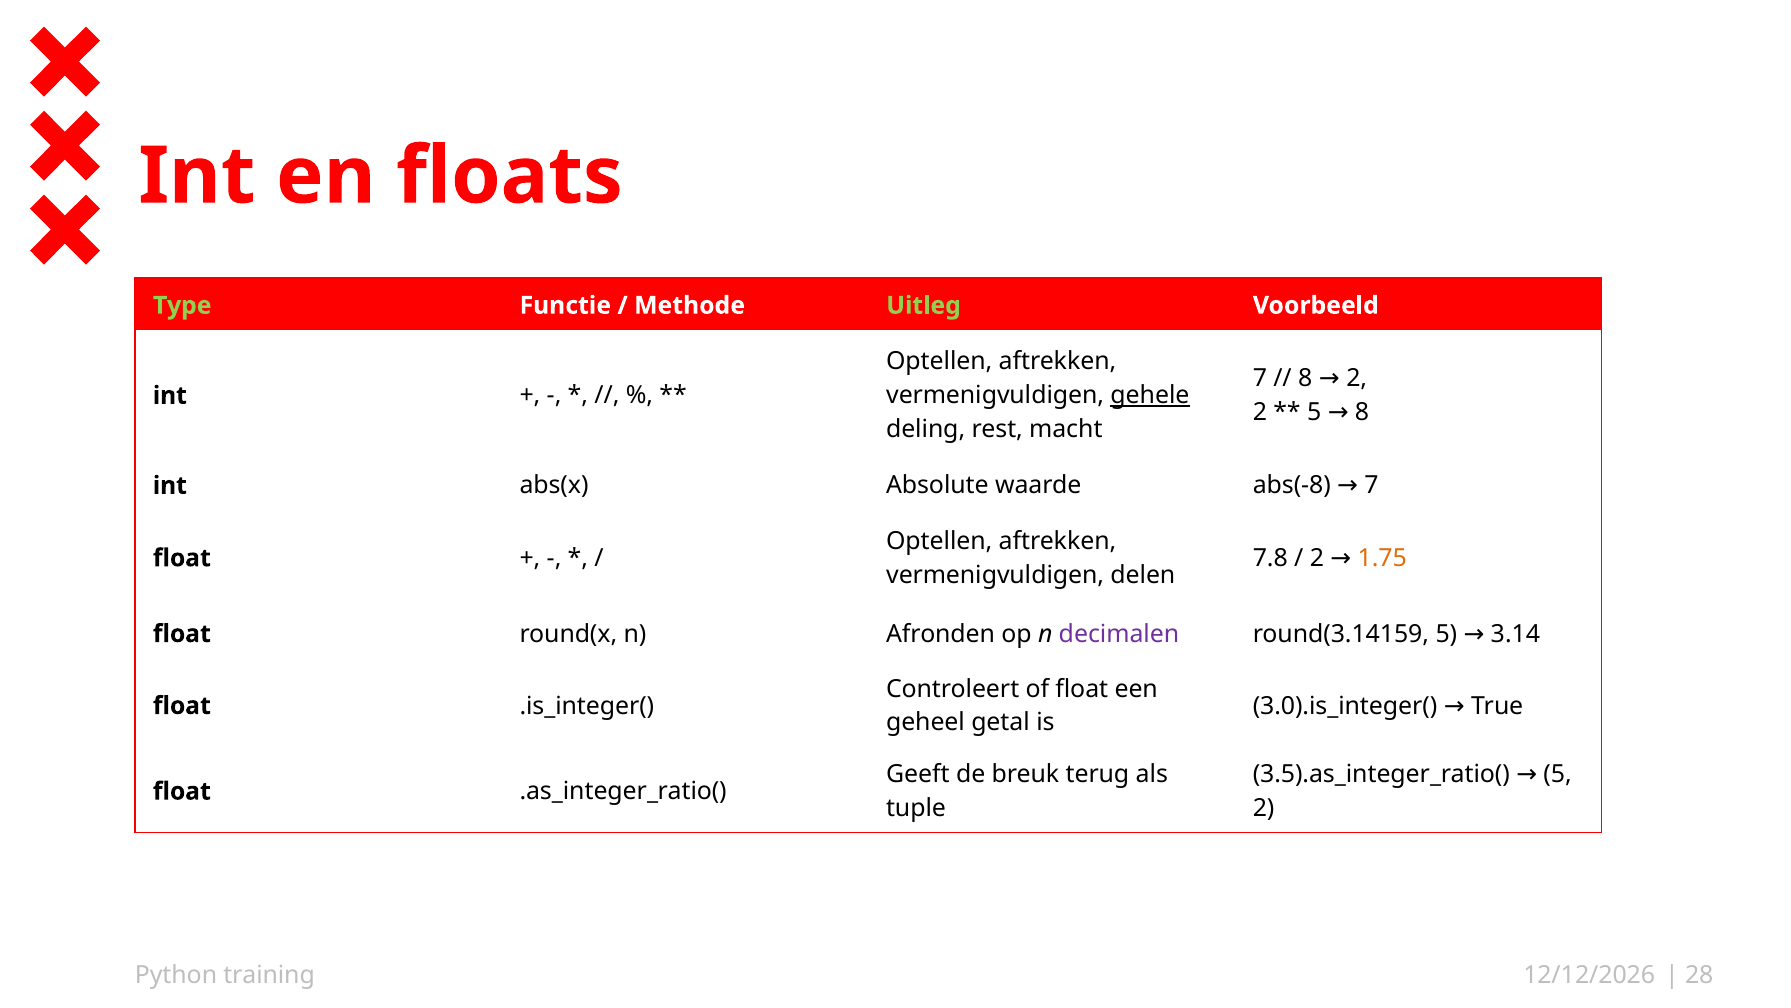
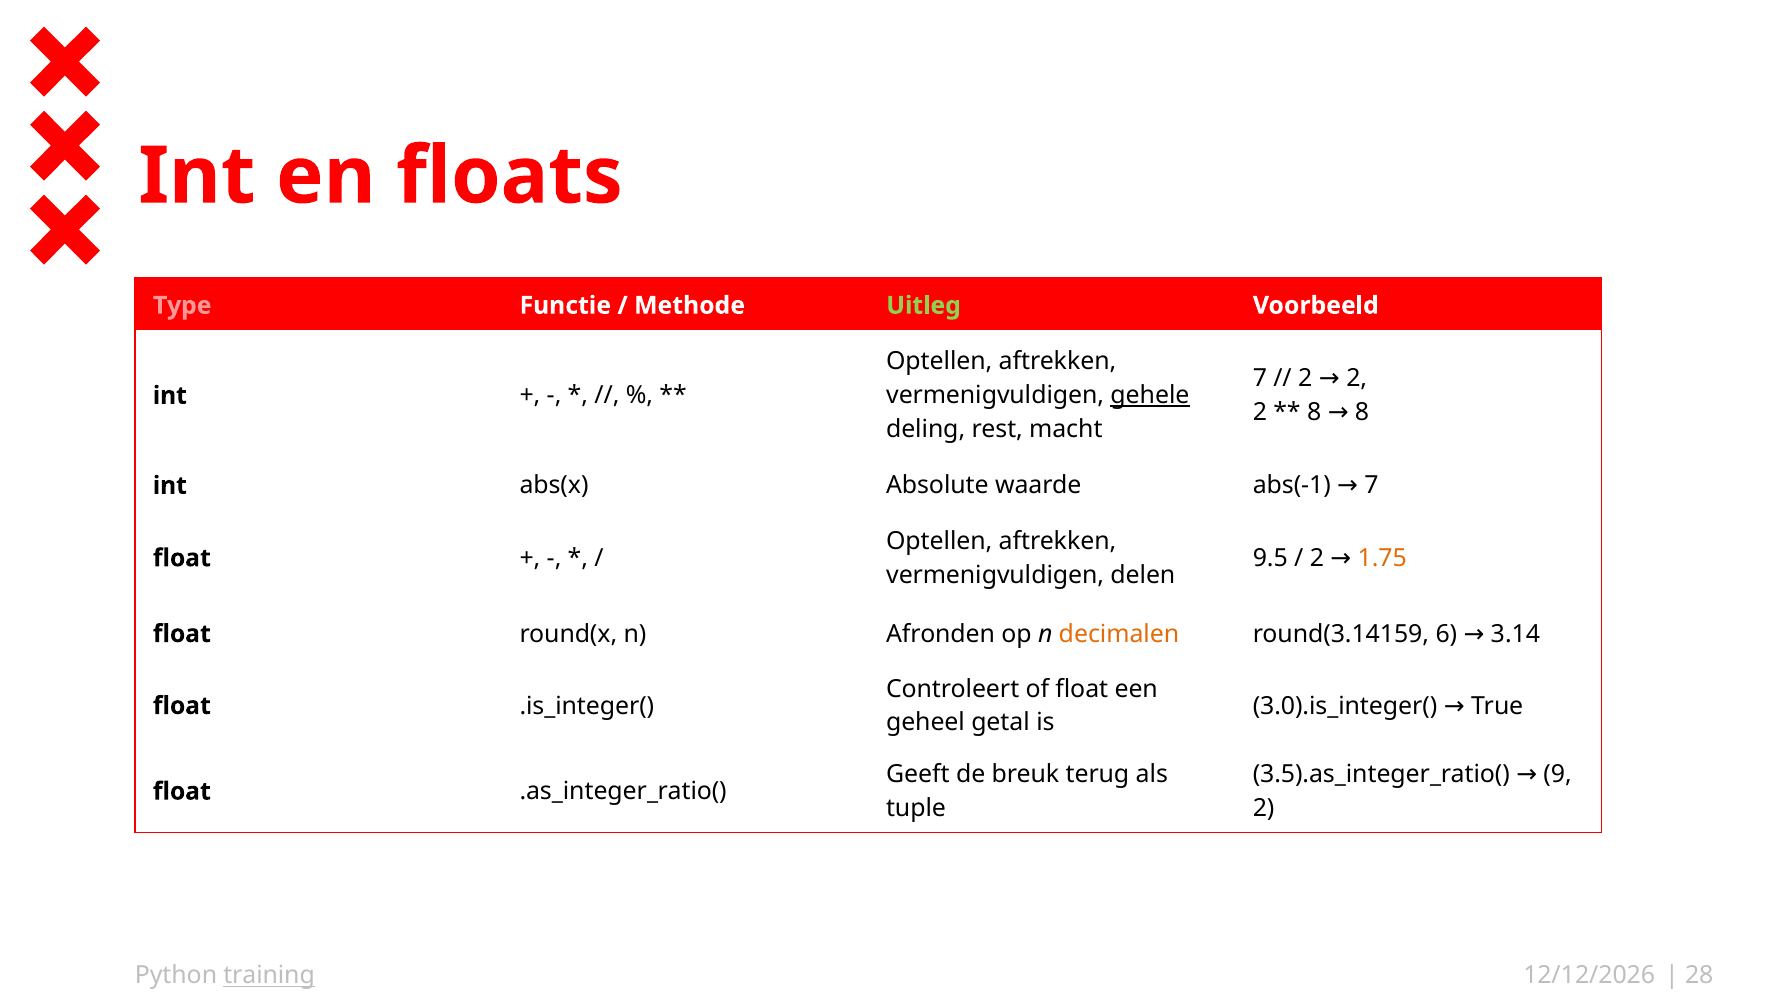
Type colour: light green -> pink (182, 305)
8: 8 -> 2 (1305, 378)
5: 5 -> 8 (1314, 412)
abs(-8: abs(-8 -> abs(-1 (1292, 485)
7.8: 7.8 -> 9.5 (1270, 558)
decimalen colour: purple -> orange (1119, 634)
round(3.14159 5: 5 -> 6 (1446, 634)
5: 5 -> 9 (1558, 774)
training underline: none -> present (269, 975)
